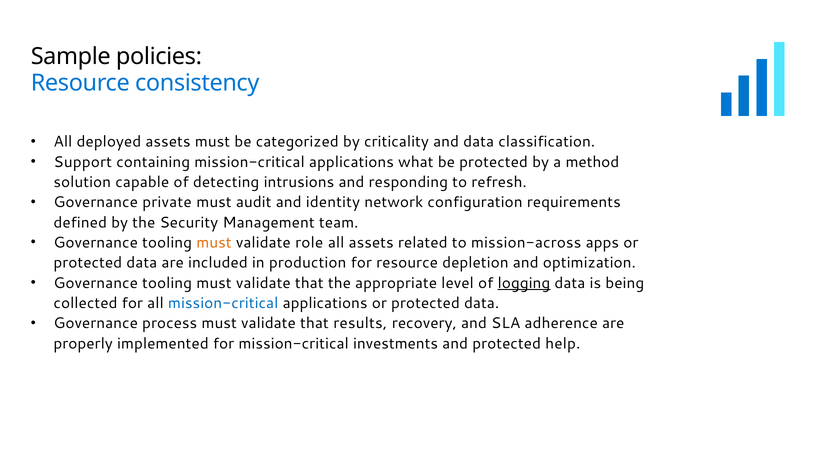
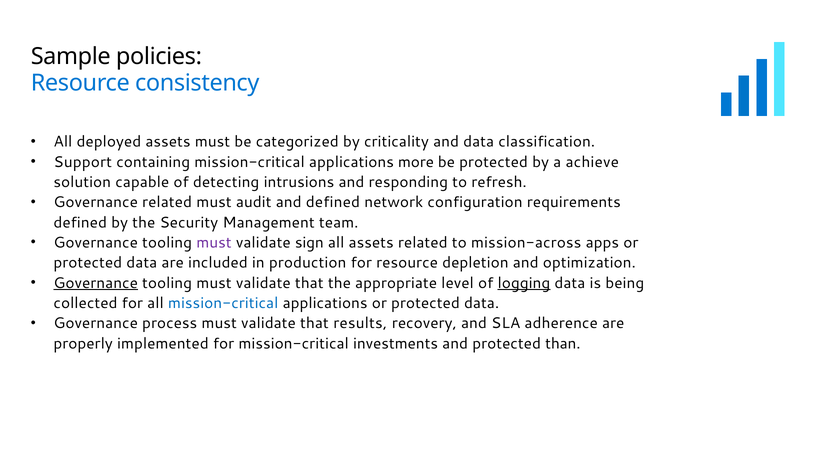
what: what -> more (416, 162)
method: method -> achieve (592, 162)
Governance private: private -> related (167, 202)
and identity: identity -> defined (333, 202)
must colour: orange -> purple (214, 243)
role: role -> sign (309, 243)
Governance underline: none -> present (96, 283)
help: help -> than (563, 343)
